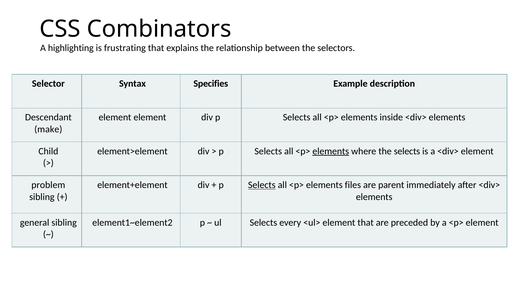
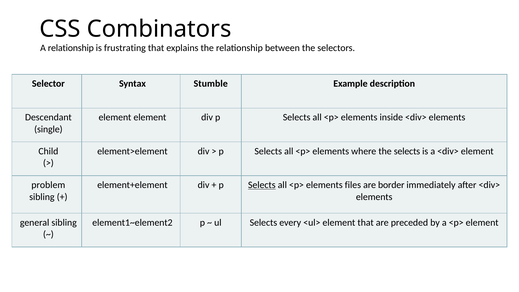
A highlighting: highlighting -> relationship (71, 48)
Specifies: Specifies -> Stumble (211, 84)
make: make -> single (48, 129)
elements underline: present -> none (331, 151)
parent: parent -> border (391, 185)
